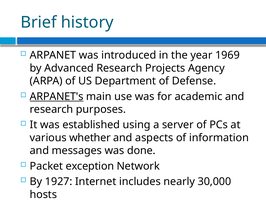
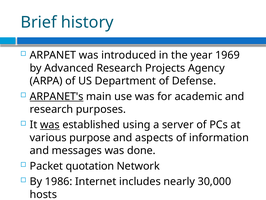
was underline: none -> present (50, 125)
whether: whether -> purpose (90, 137)
exception: exception -> quotation (90, 166)
1927: 1927 -> 1986 (59, 181)
